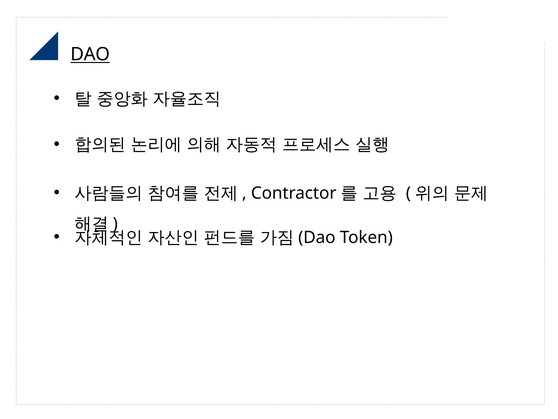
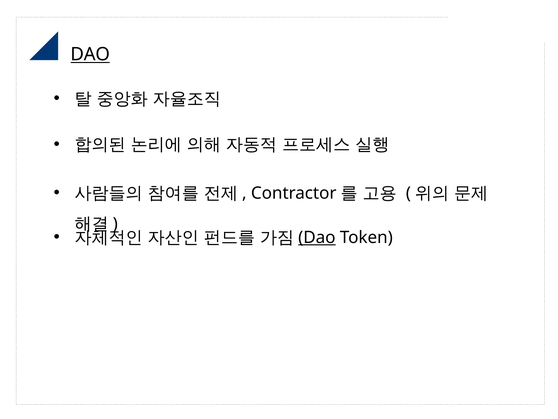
Dao underline: none -> present (317, 237)
